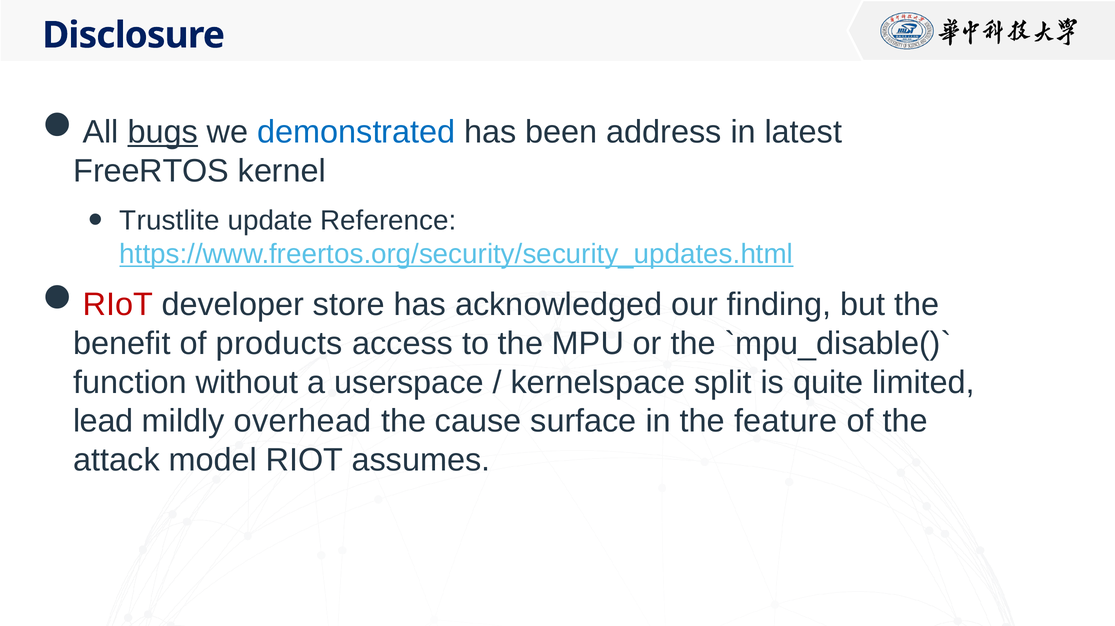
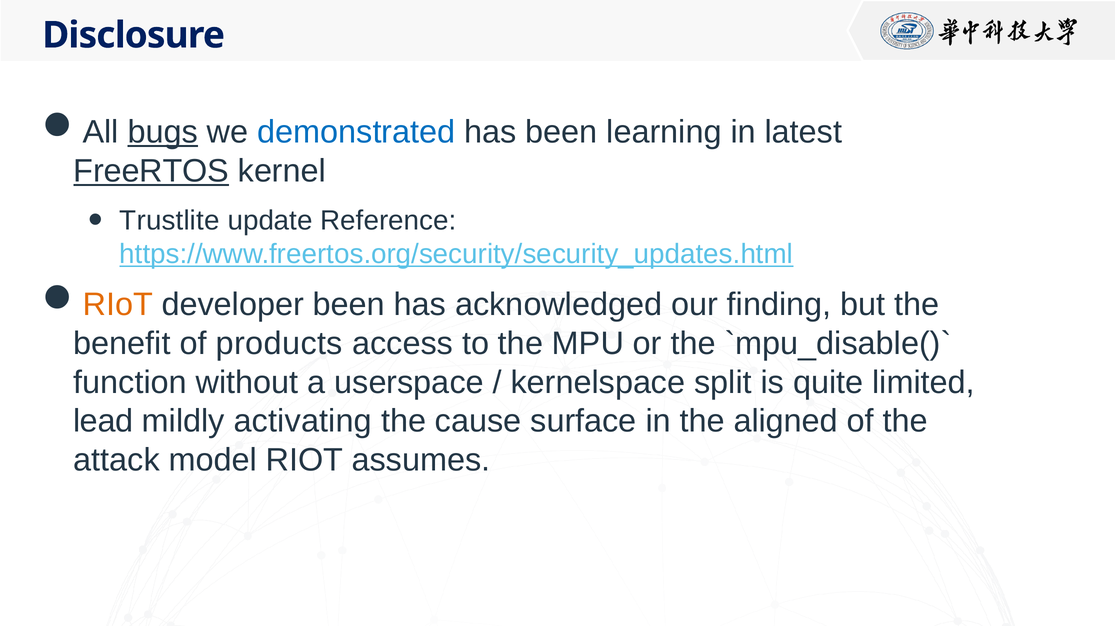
address: address -> learning (664, 132)
FreeRTOS underline: none -> present (151, 171)
RIoT colour: red -> orange (118, 304)
developer store: store -> been (349, 304)
overhead: overhead -> activating (303, 421)
feature: feature -> aligned (786, 421)
